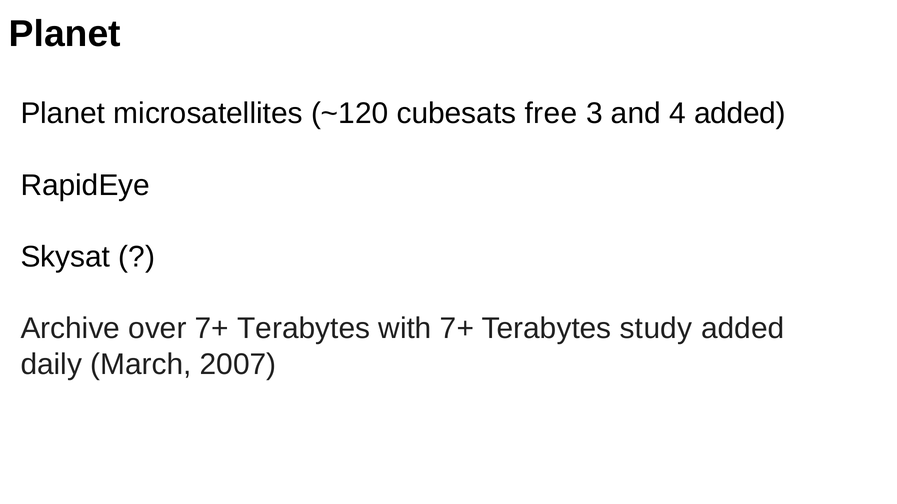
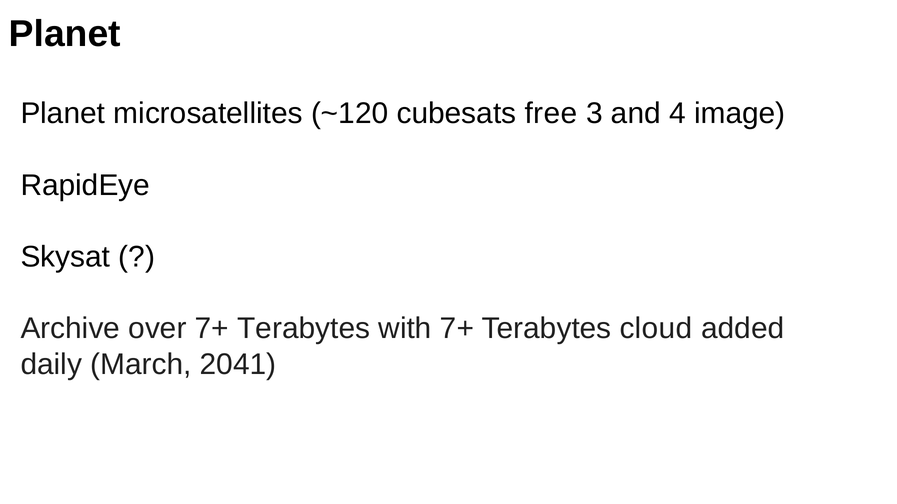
4 added: added -> image (740, 114)
study: study -> cloud (656, 329)
2007: 2007 -> 2041 (238, 365)
